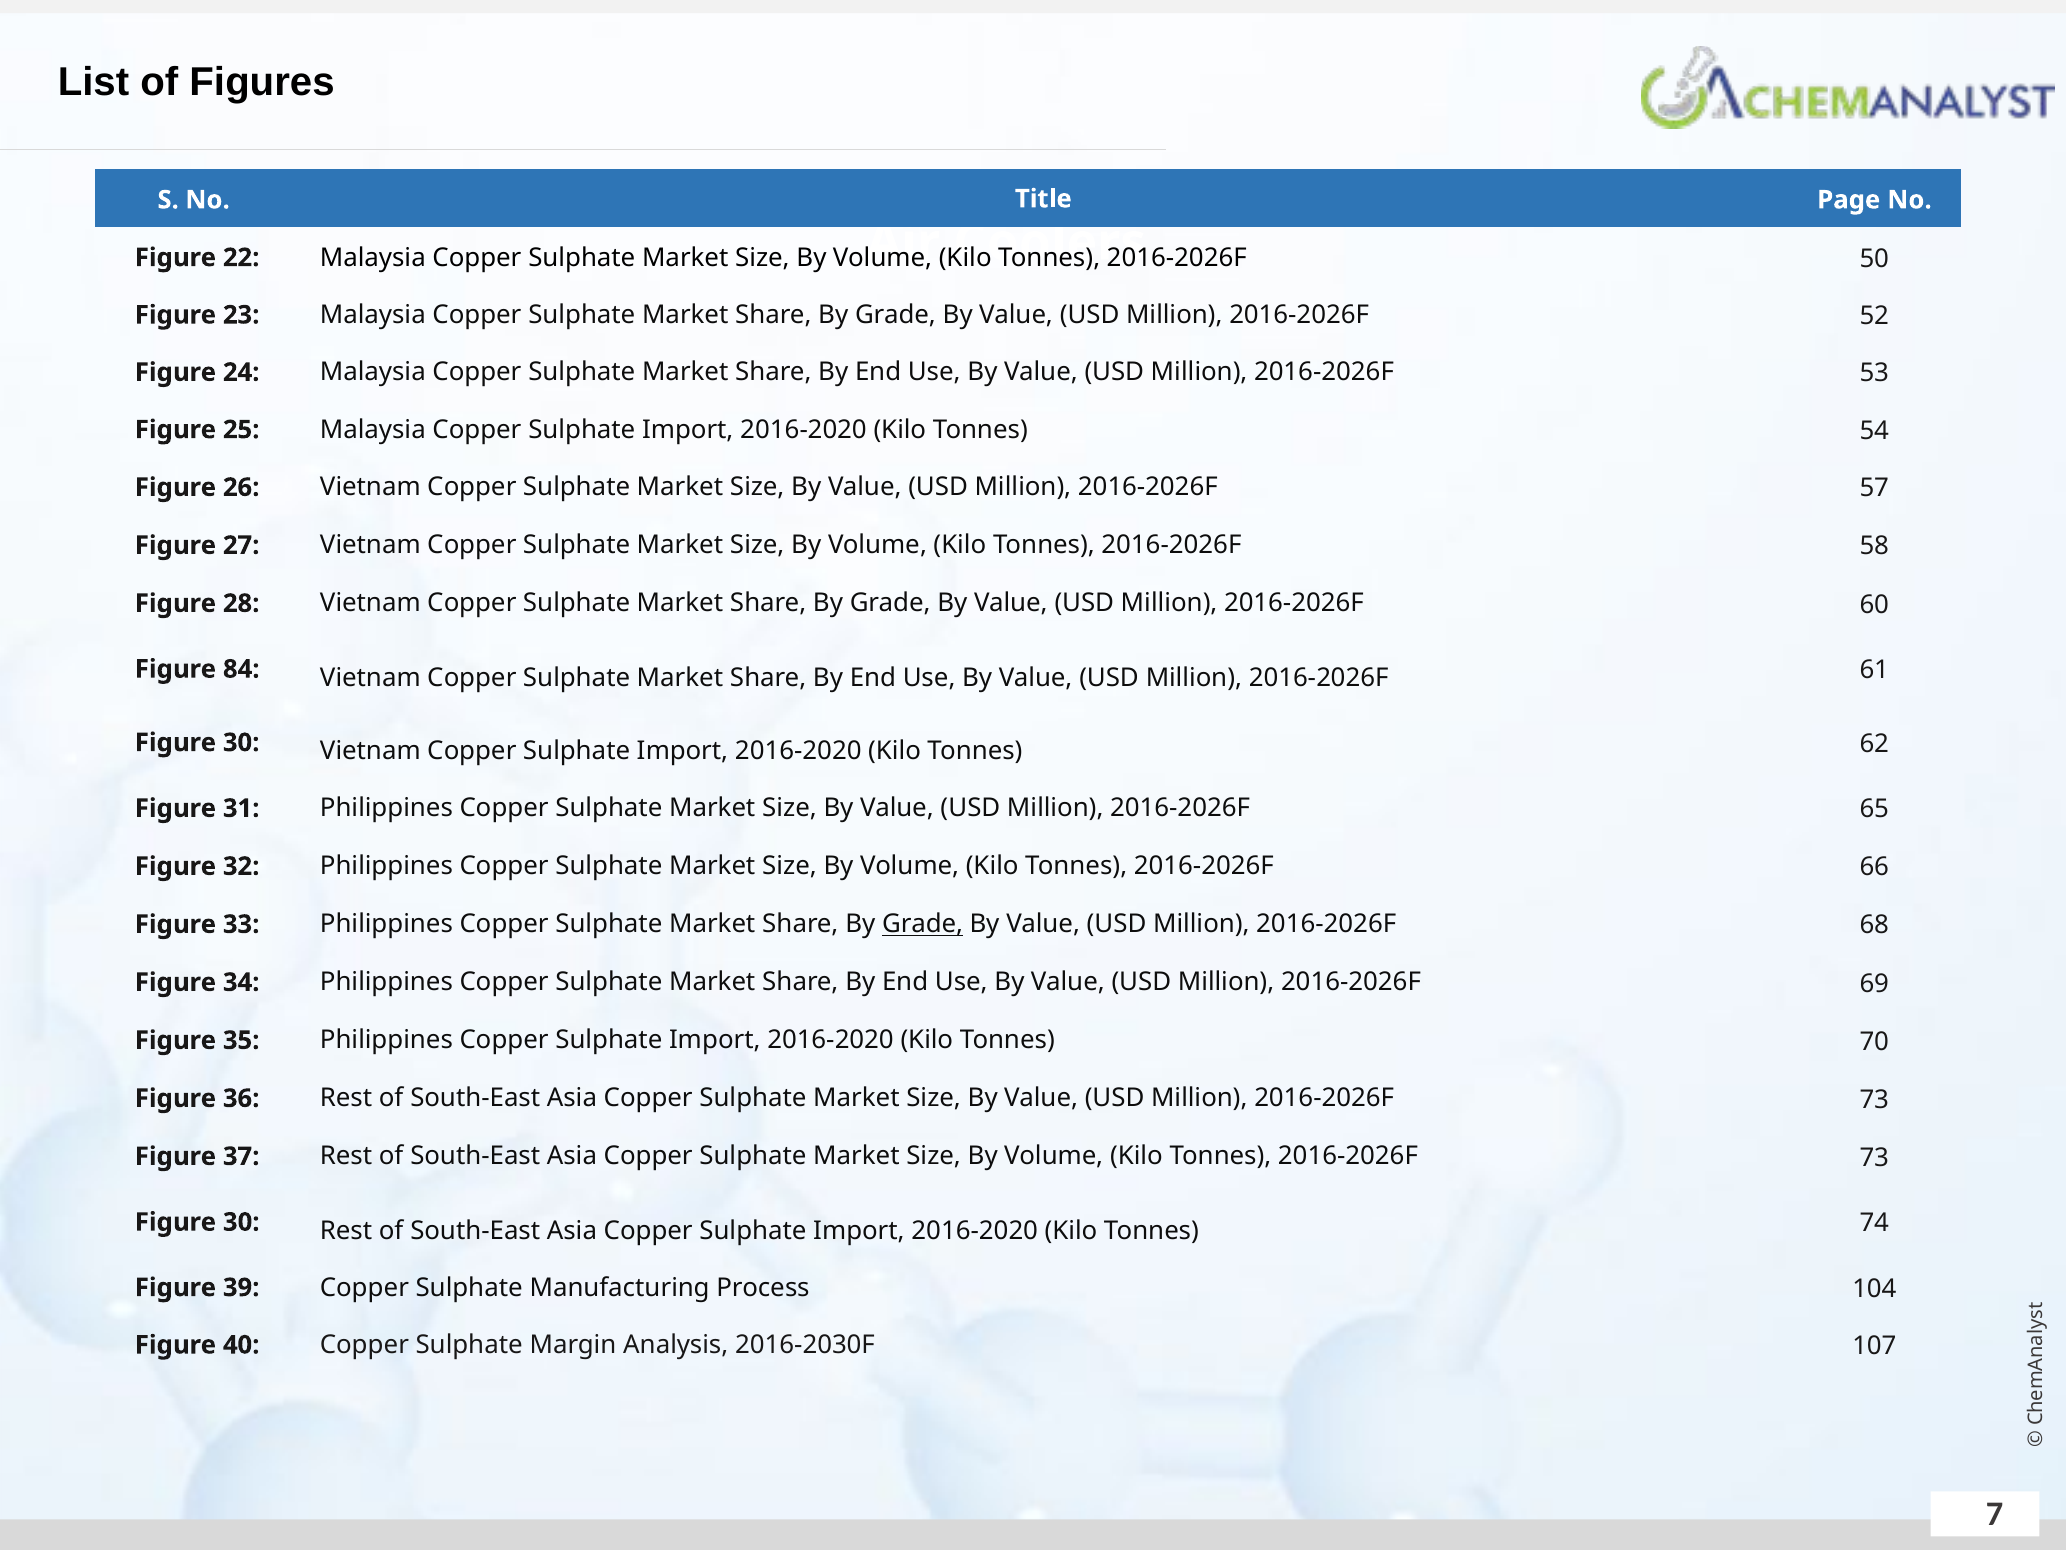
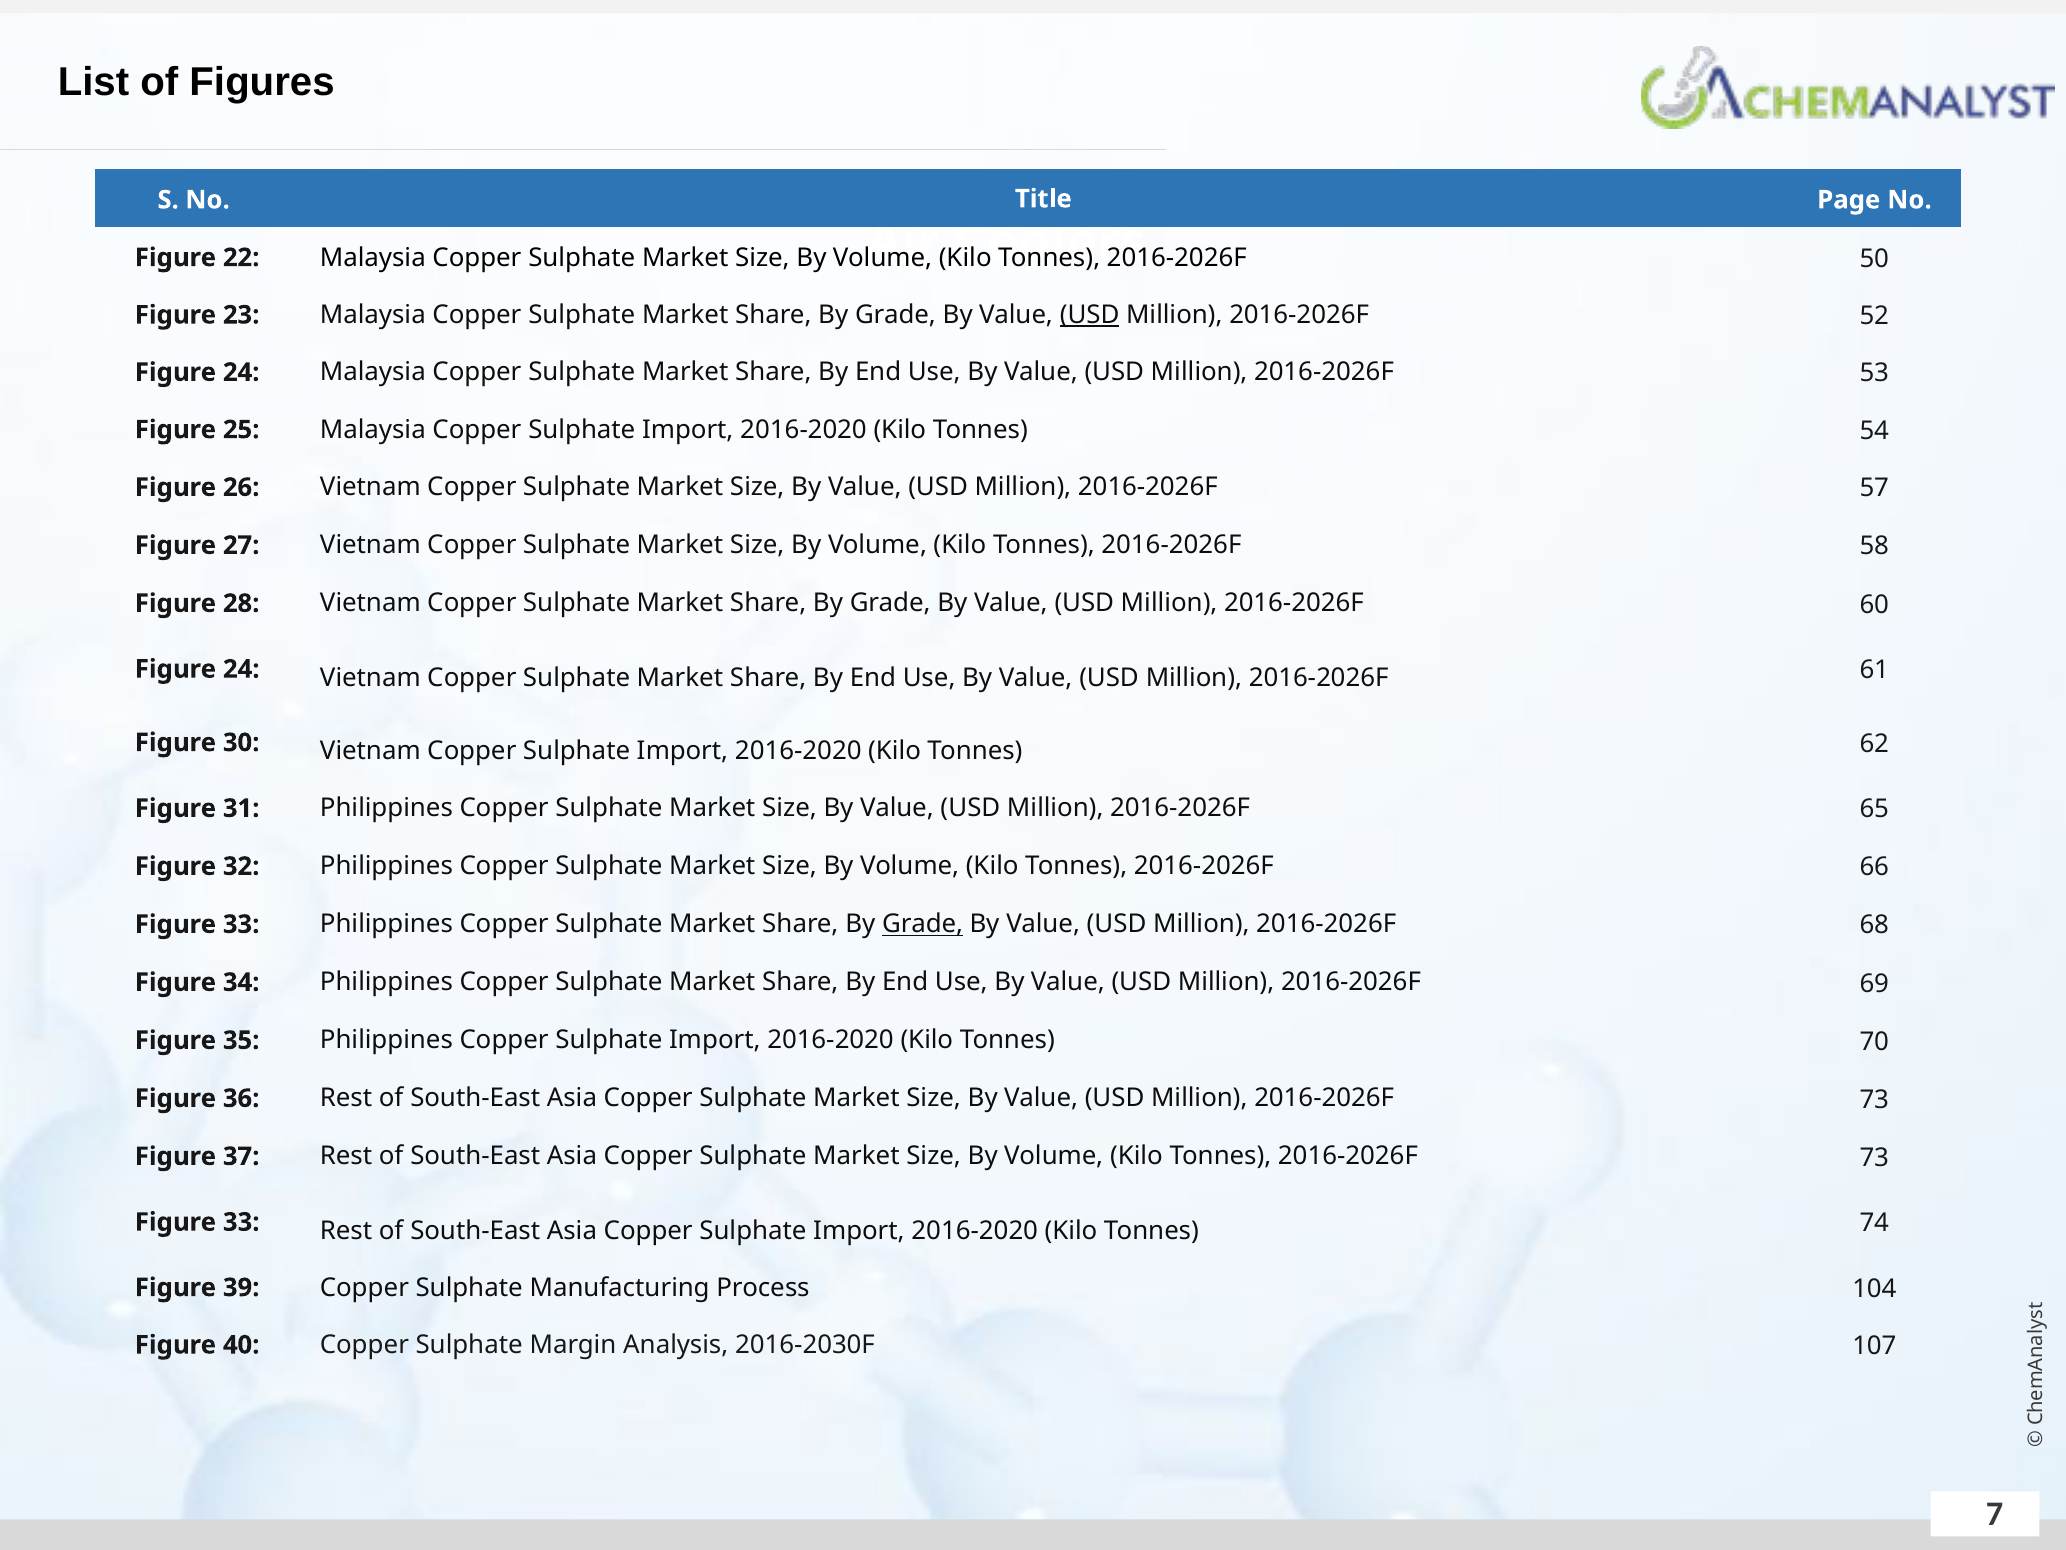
USD underline: none -> present (1090, 315)
84: 84 -> 24 (241, 669)
30: 30 -> 33 (241, 1222)
